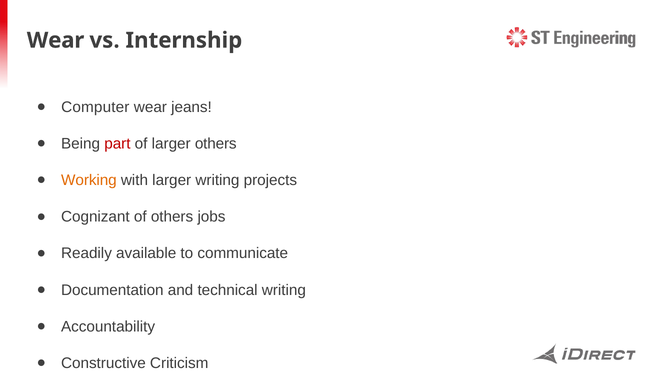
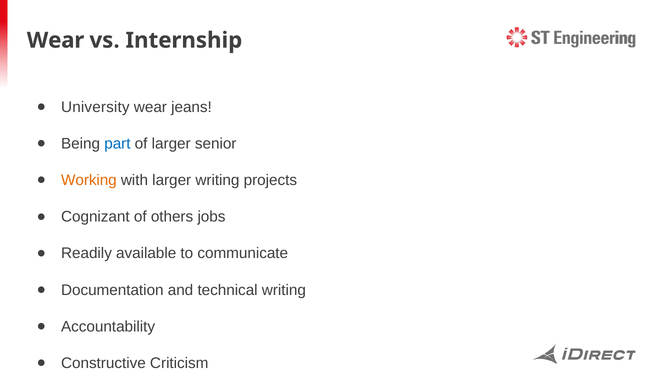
Computer: Computer -> University (95, 107)
part colour: red -> blue (117, 144)
larger others: others -> senior (216, 144)
